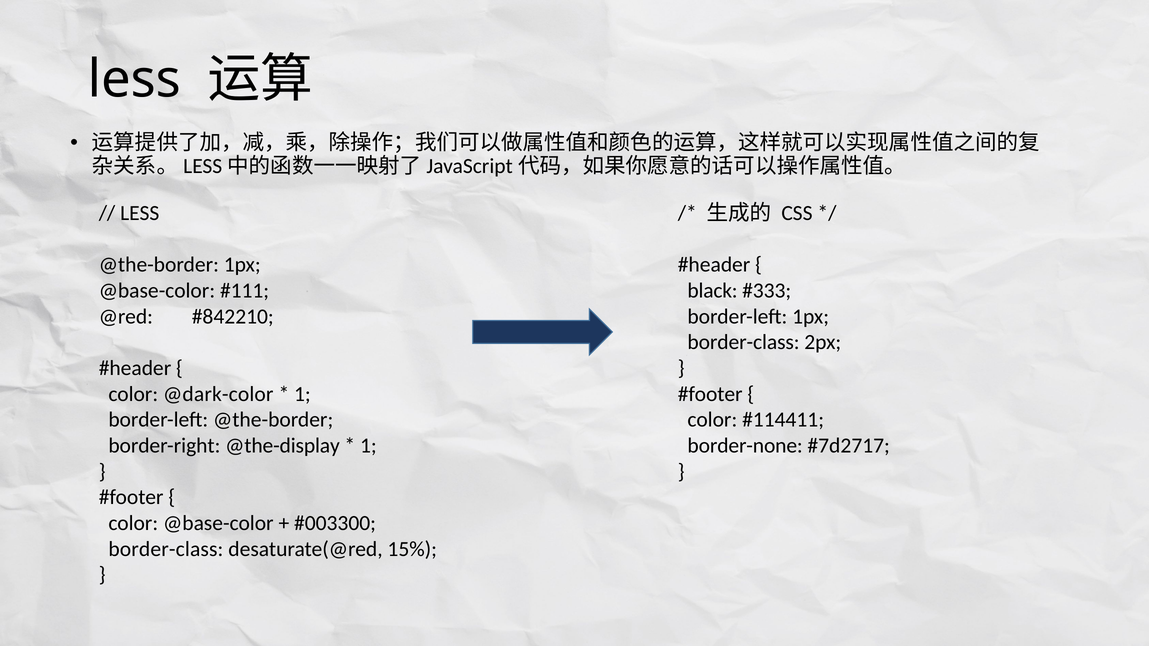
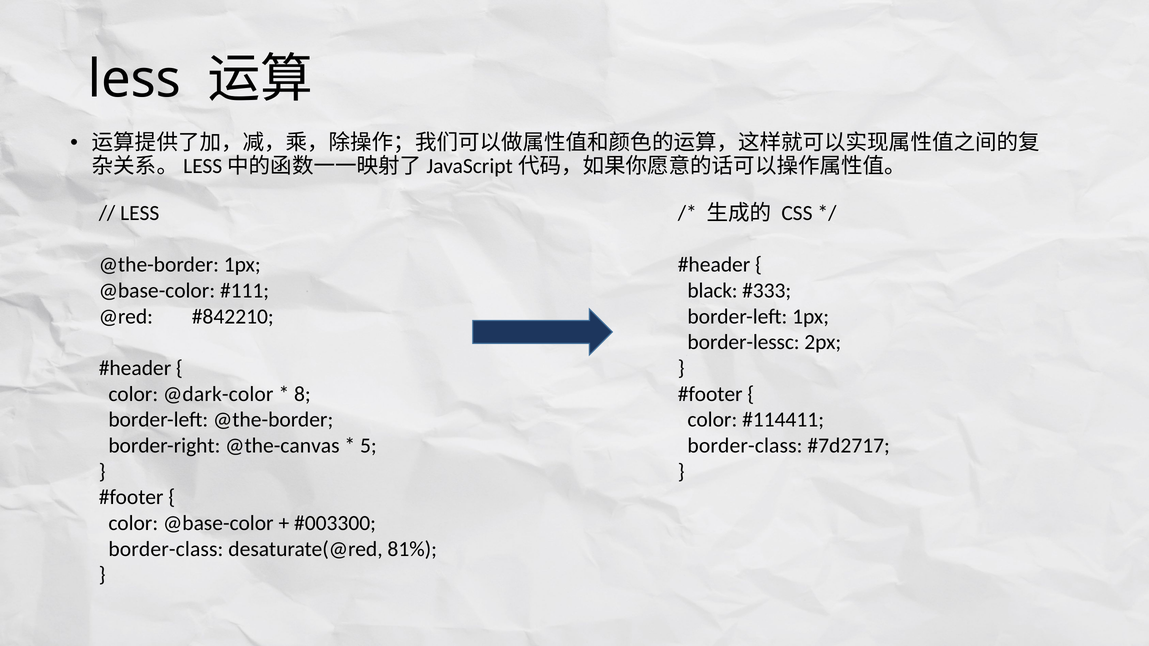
border-class: border-class -> border-lessc (744, 342)
1: 1 -> 8 (302, 394)
@the-display: @the-display -> @the-canvas (282, 446)
1: 1 -> 5 (368, 446)
border-none: border-none -> border-class (745, 446)
15%: 15% -> 81% (412, 549)
